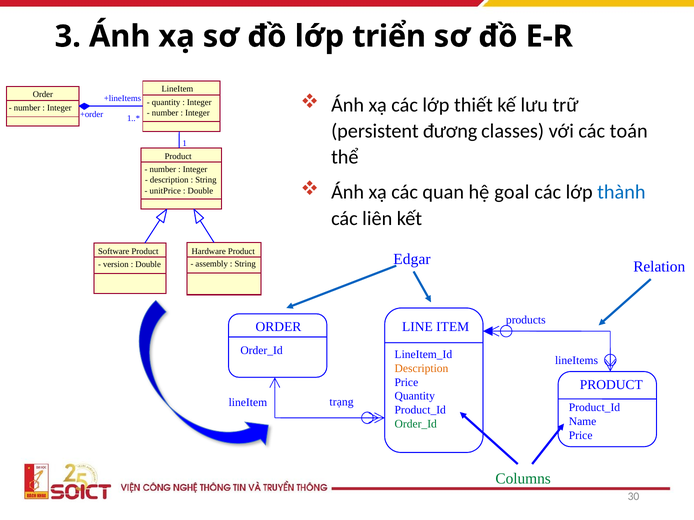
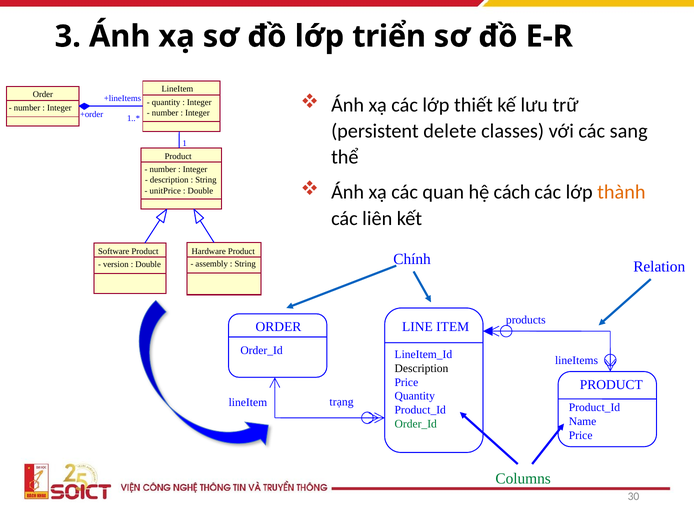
đương: đương -> delete (450, 131)
toán: toán -> sang (629, 131)
goal: goal -> cách (512, 192)
thành colour: blue -> orange (621, 192)
Edgar: Edgar -> Chính (412, 259)
Description colour: orange -> black (421, 369)
